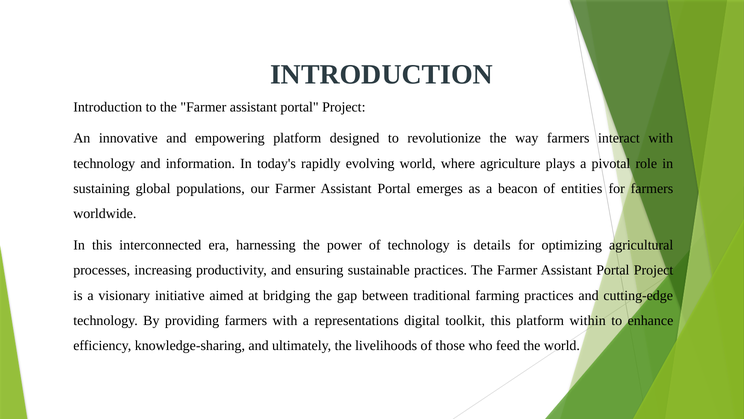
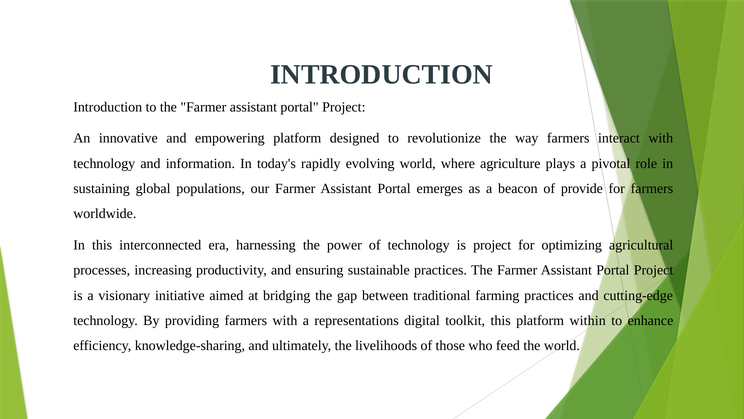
entities: entities -> provide (582, 188)
is details: details -> project (492, 245)
